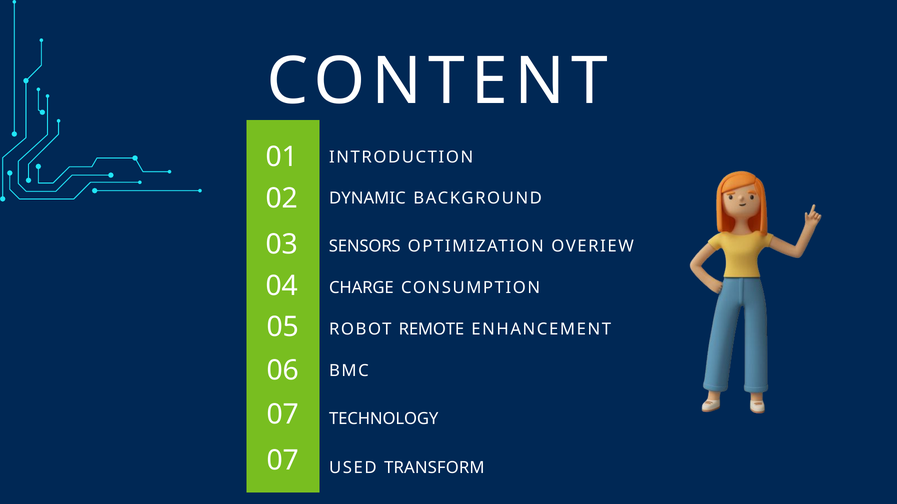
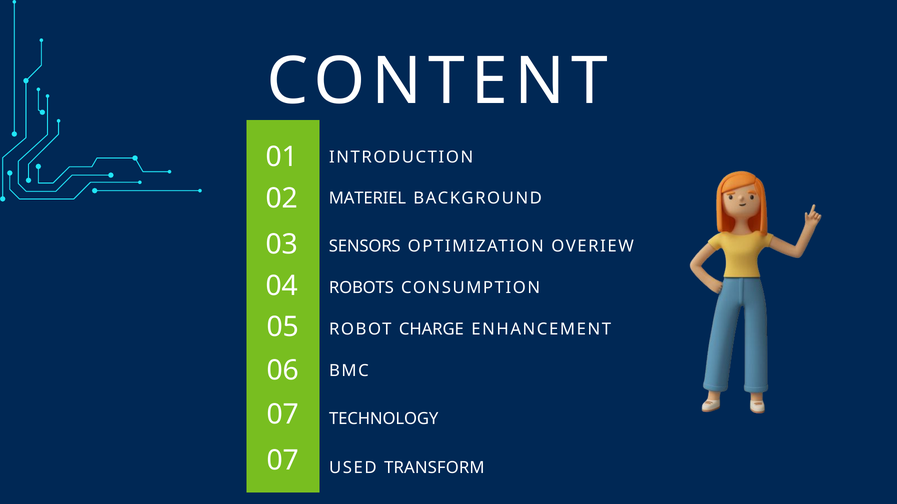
DYNAMIC: DYNAMIC -> MATERIEL (367, 199)
CHARGE: CHARGE -> ROBOTS (361, 288)
REMOTE: REMOTE -> CHARGE (431, 330)
